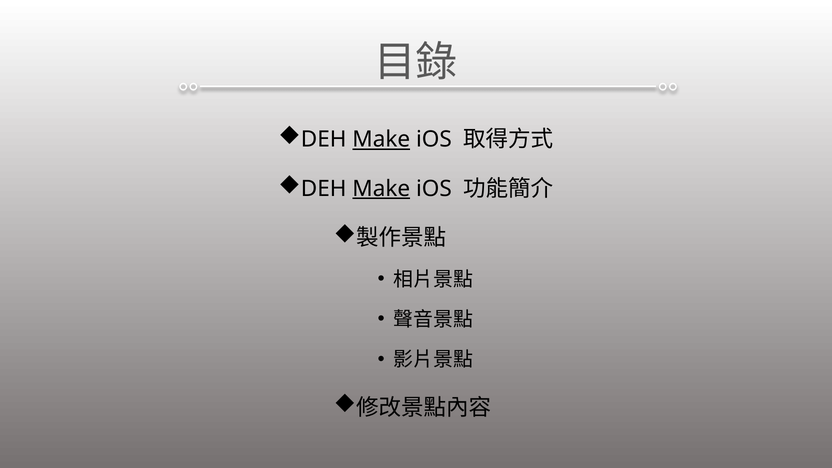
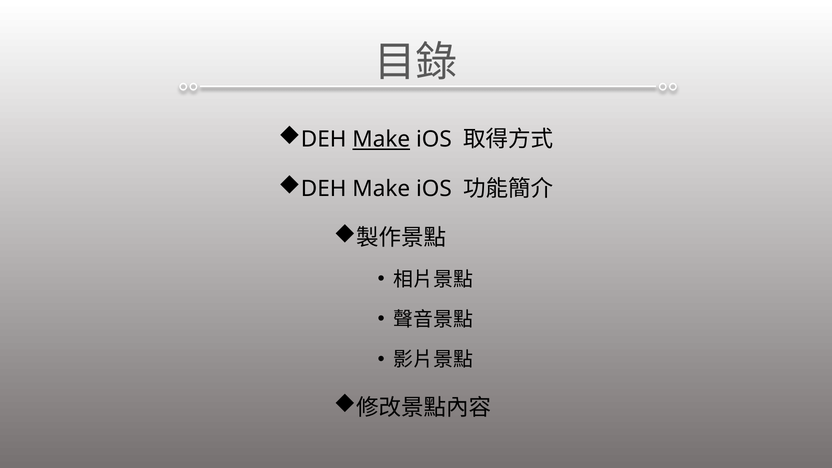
Make underline: present -> none (381, 189)
